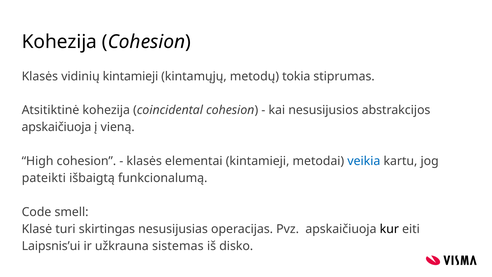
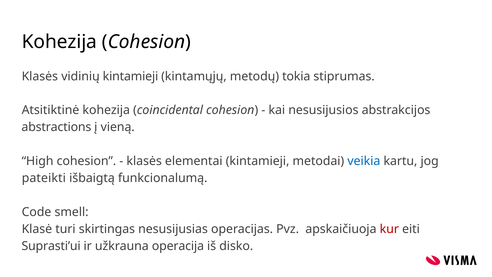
apskaičiuoja: apskaičiuoja -> abstractions (56, 127)
kur colour: black -> red (389, 229)
Laipsnis’ui: Laipsnis’ui -> Suprasti’ui (51, 246)
sistemas: sistemas -> operacija (178, 246)
